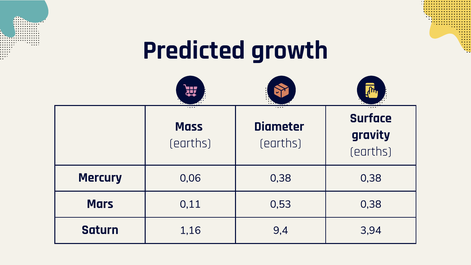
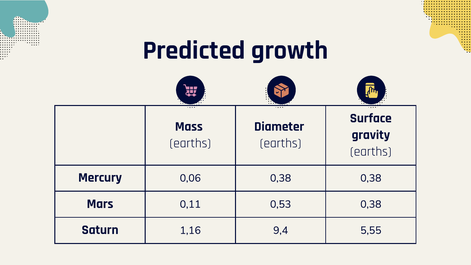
3,94: 3,94 -> 5,55 (371, 230)
